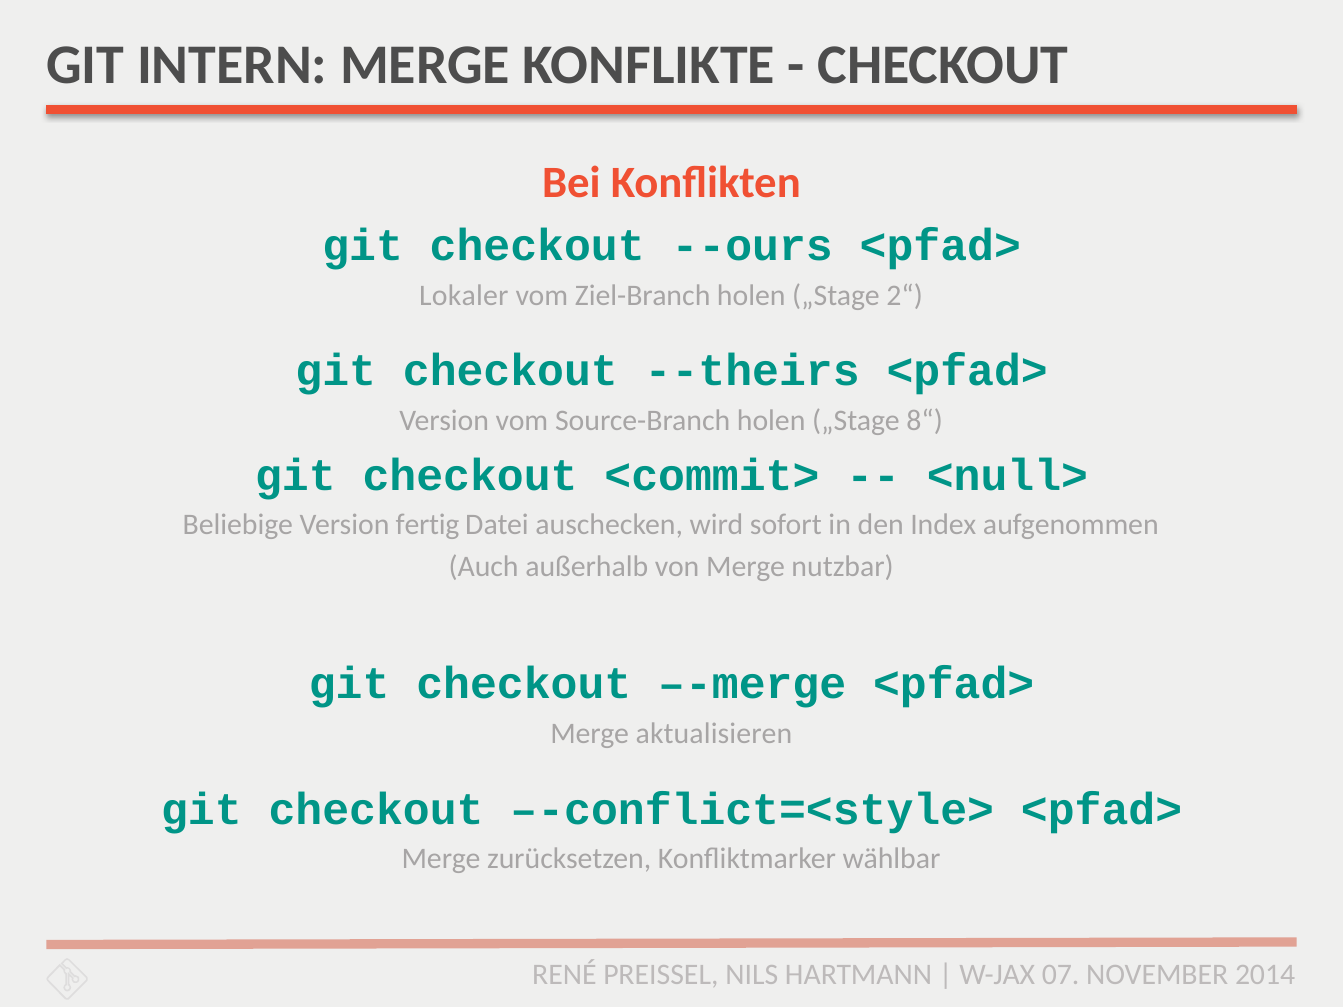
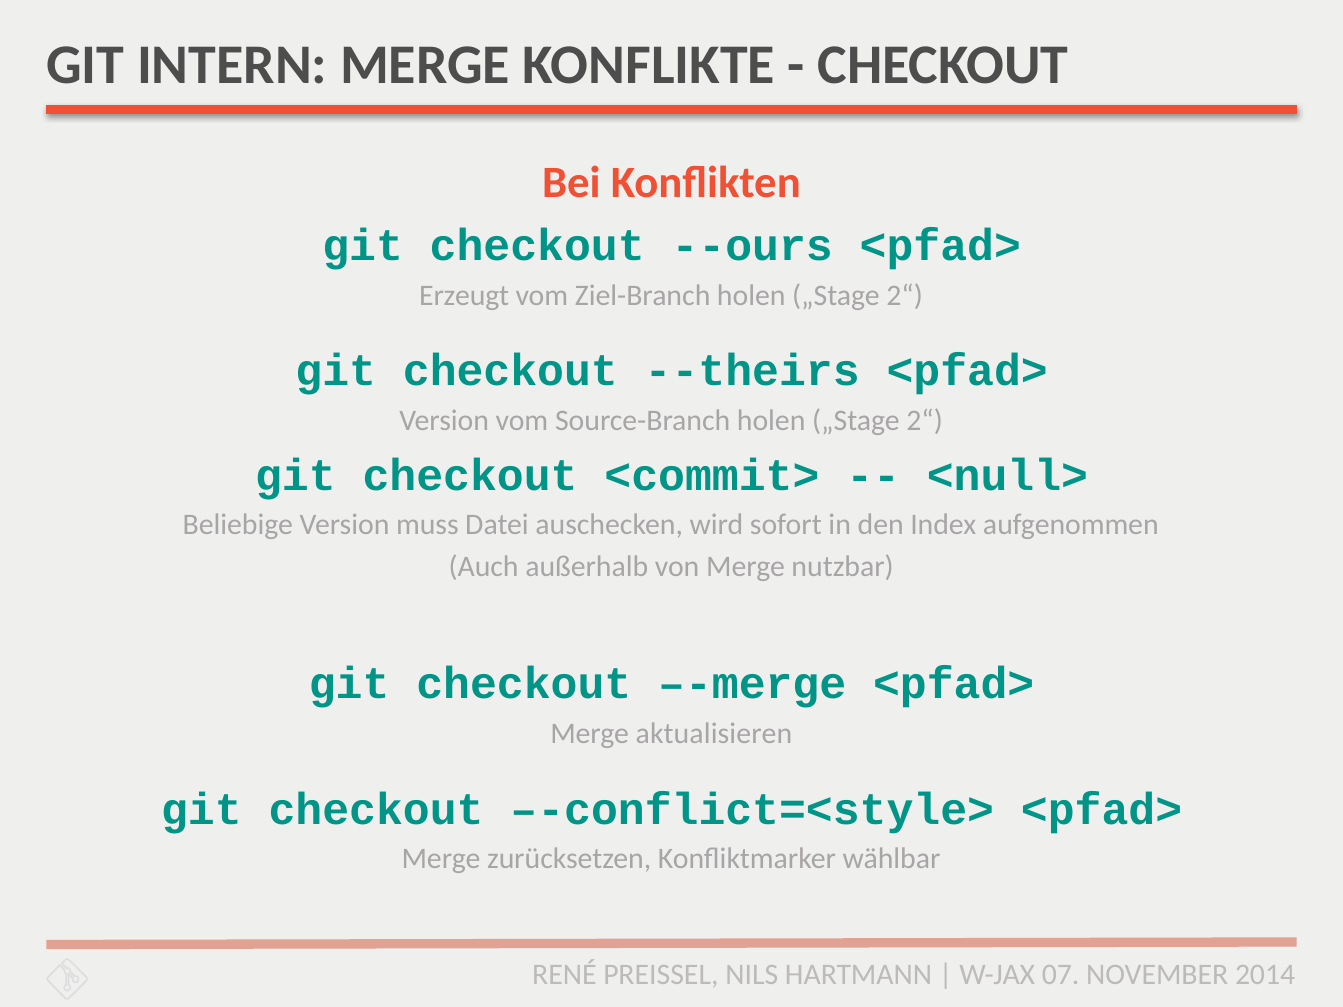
Lokaler: Lokaler -> Erzeugt (464, 295)
Source-Branch holen „Stage 8“: 8“ -> 2“ (925, 421)
fertig: fertig -> muss (427, 525)
